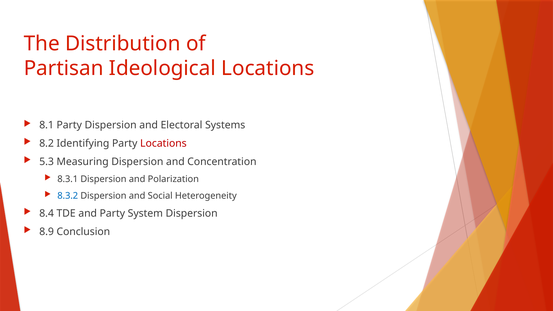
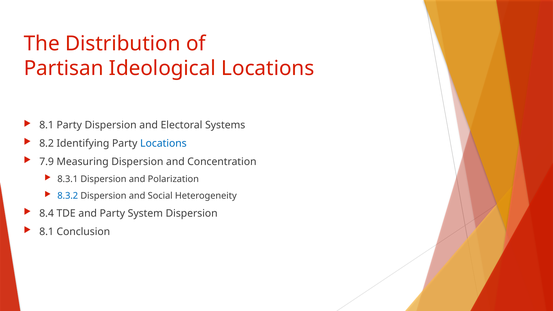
Locations colour: red -> blue (163, 143)
5.3: 5.3 -> 7.9 (47, 162)
8.9: 8.9 -> 8.1 (47, 232)
